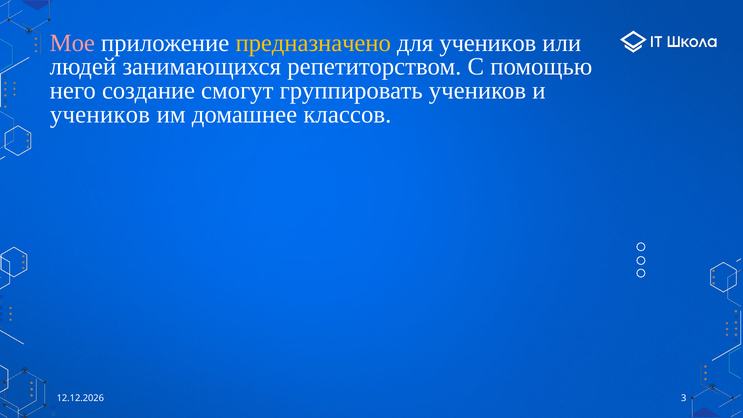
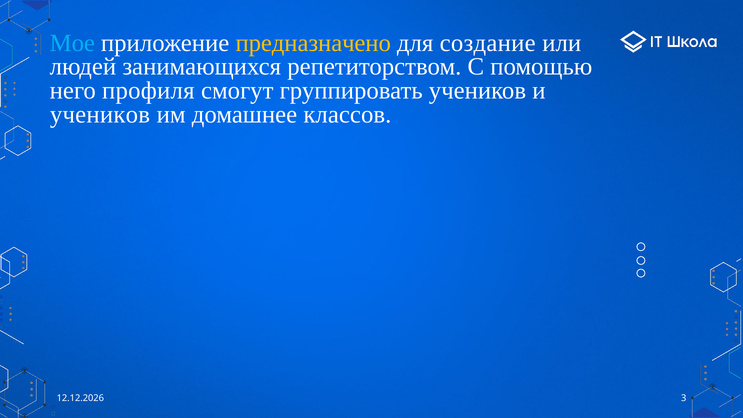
Мое colour: pink -> light blue (72, 43)
для учеников: учеников -> создание (488, 43)
создание: создание -> профиля (148, 91)
